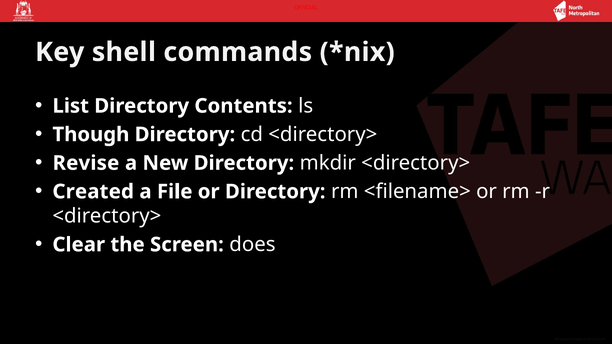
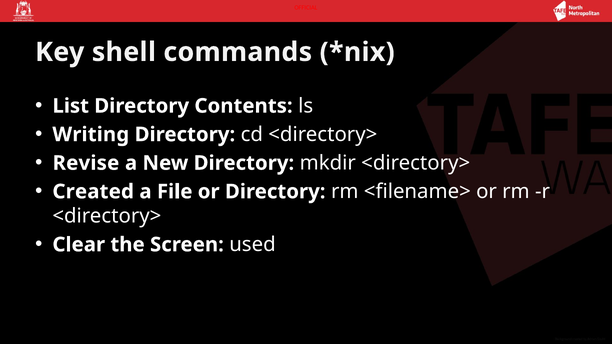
Though: Though -> Writing (91, 135)
does: does -> used (252, 245)
